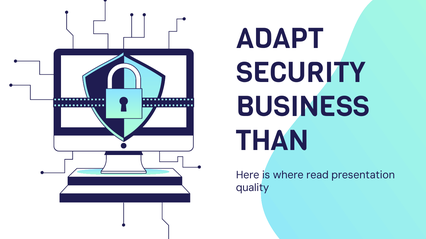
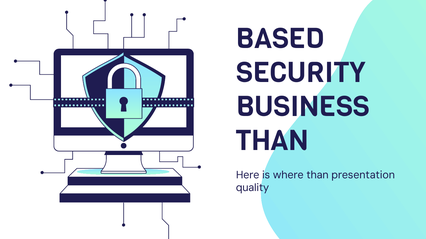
ADAPT: ADAPT -> BASED (280, 39)
where read: read -> than (317, 175)
